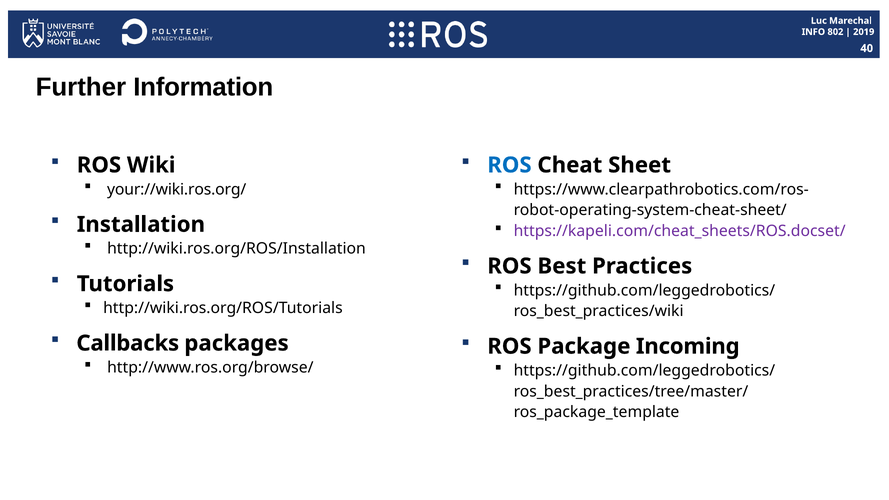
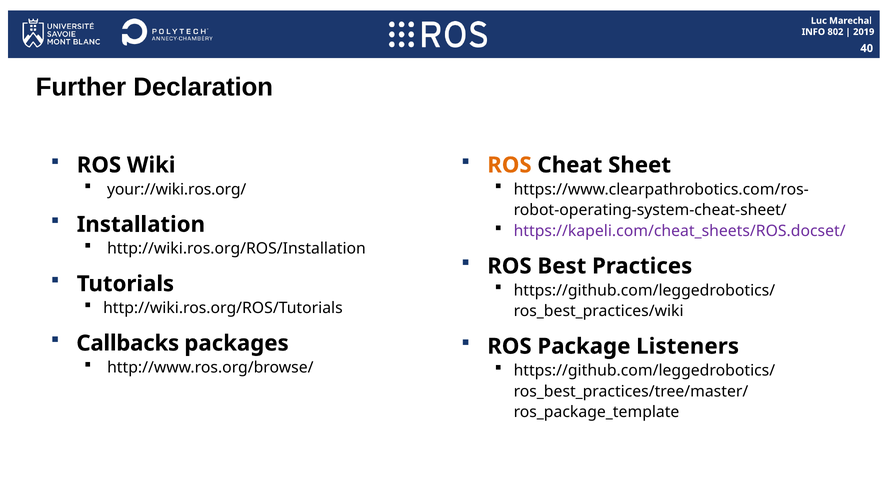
Information: Information -> Declaration (203, 87)
ROS colour: blue -> orange (509, 165)
Incoming: Incoming -> Listeners (688, 346)
